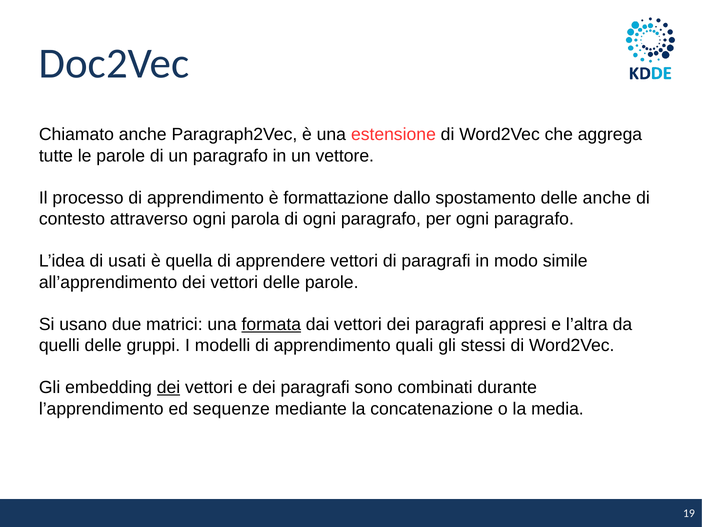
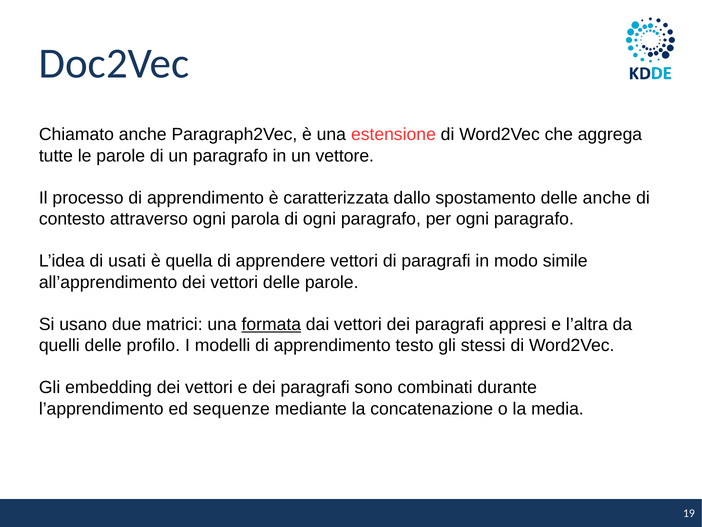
formattazione: formattazione -> caratterizzata (336, 198)
gruppi: gruppi -> profilo (153, 345)
quali: quali -> testo (415, 345)
dei underline: present -> none (168, 387)
